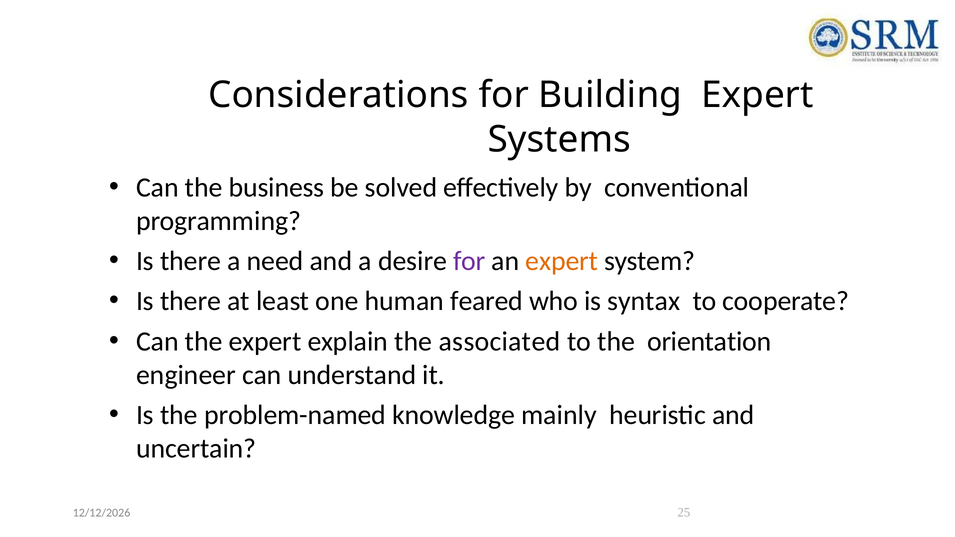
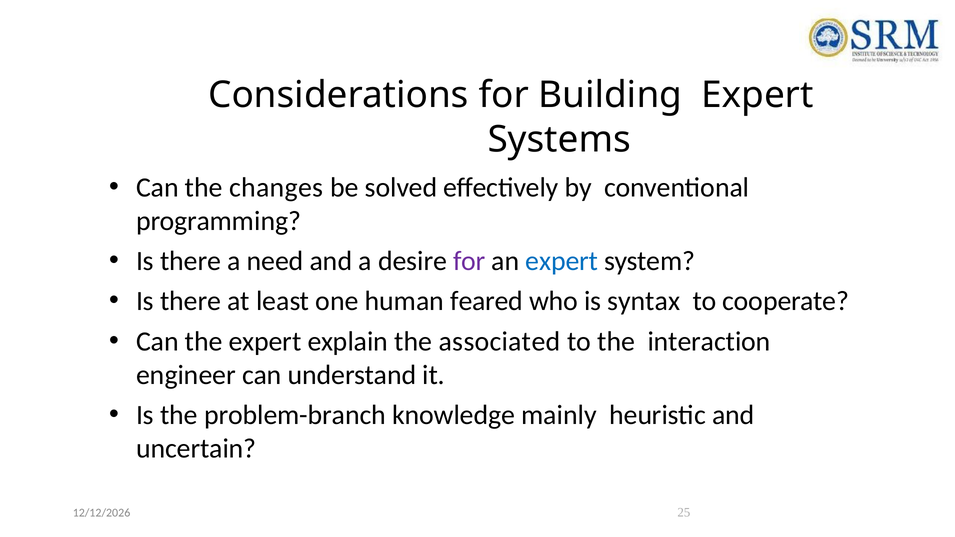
business: business -> changes (276, 188)
expert colour: orange -> blue (562, 261)
orientation: orientation -> interaction (709, 342)
problem-named: problem-named -> problem-branch (295, 415)
